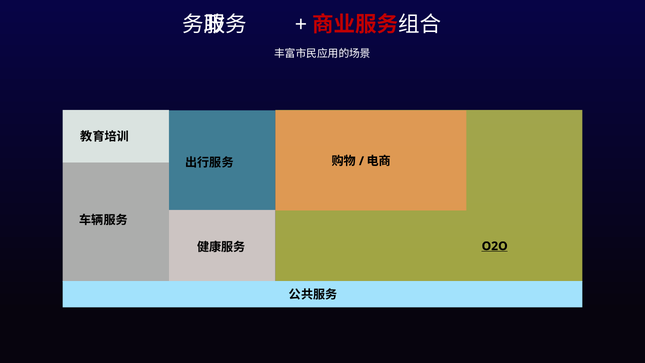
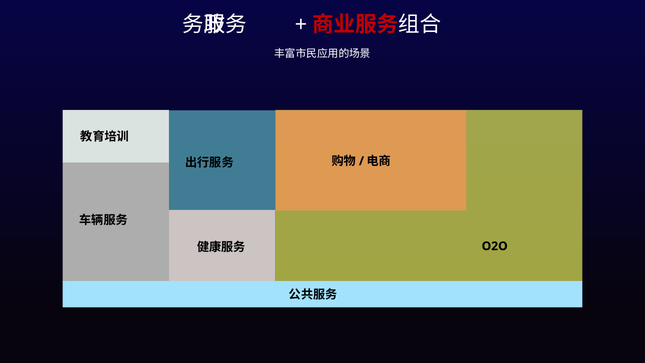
O2O underline: present -> none (495, 246)
